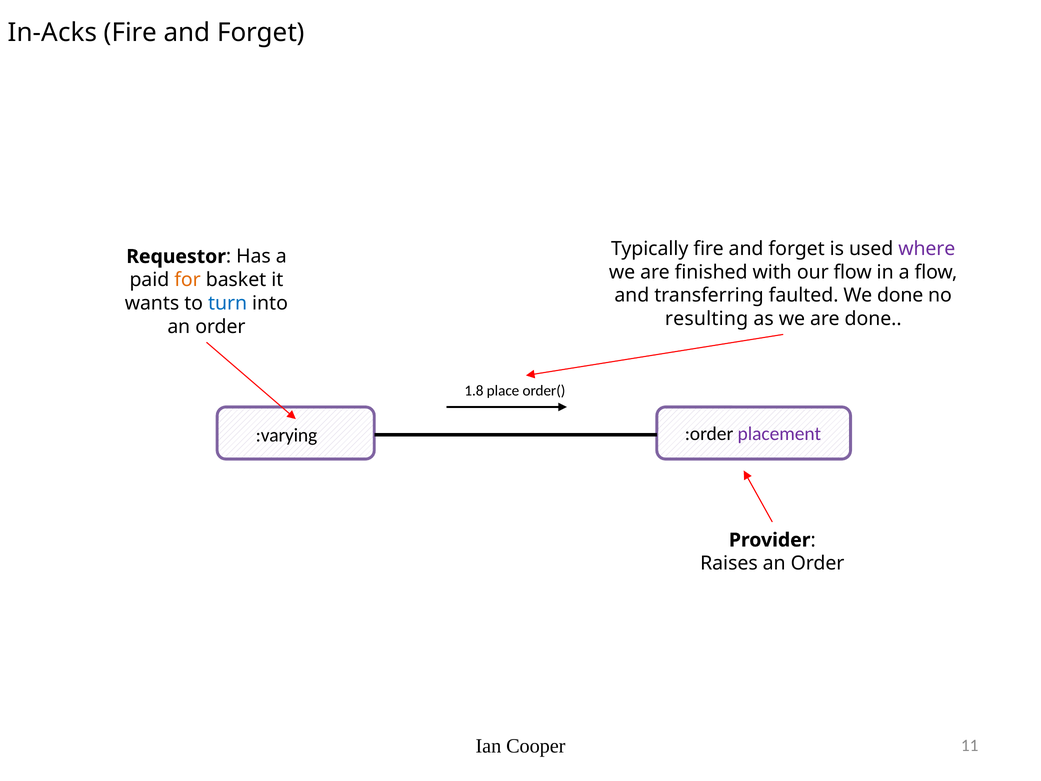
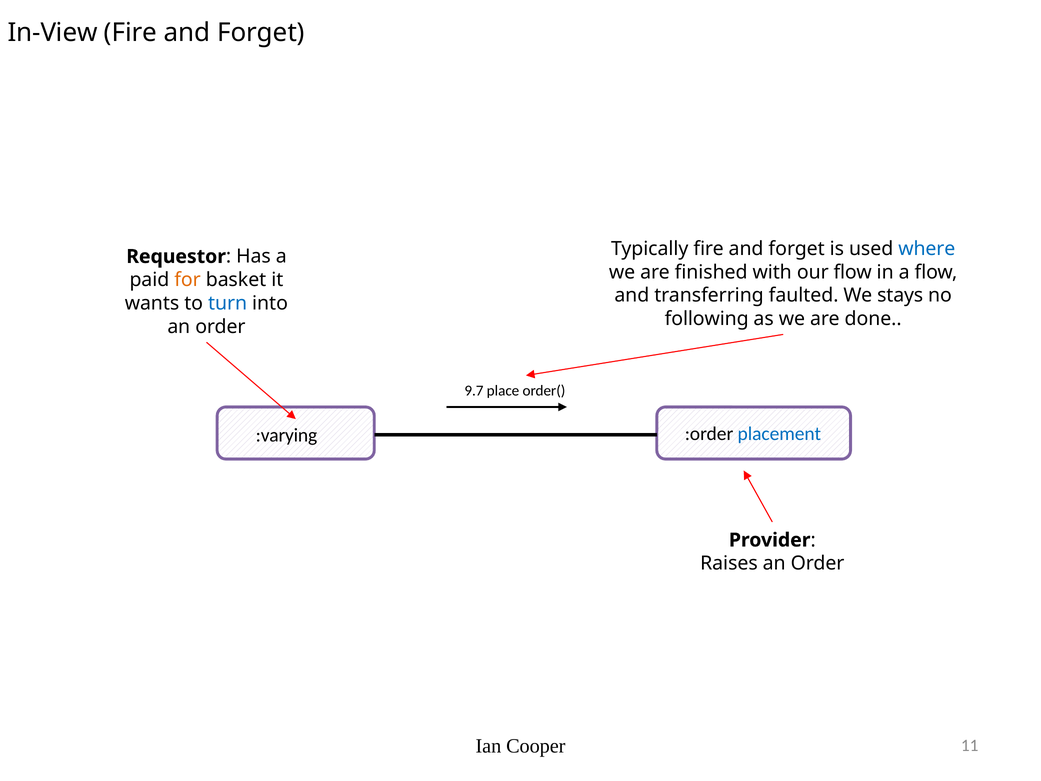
In-Acks: In-Acks -> In-View (53, 32)
where colour: purple -> blue (927, 249)
We done: done -> stays (900, 295)
resulting: resulting -> following (707, 319)
1.8: 1.8 -> 9.7 (474, 391)
placement colour: purple -> blue (779, 434)
